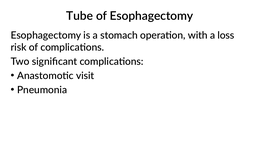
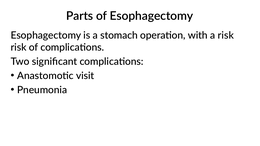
Tube: Tube -> Parts (80, 16)
a loss: loss -> risk (226, 35)
